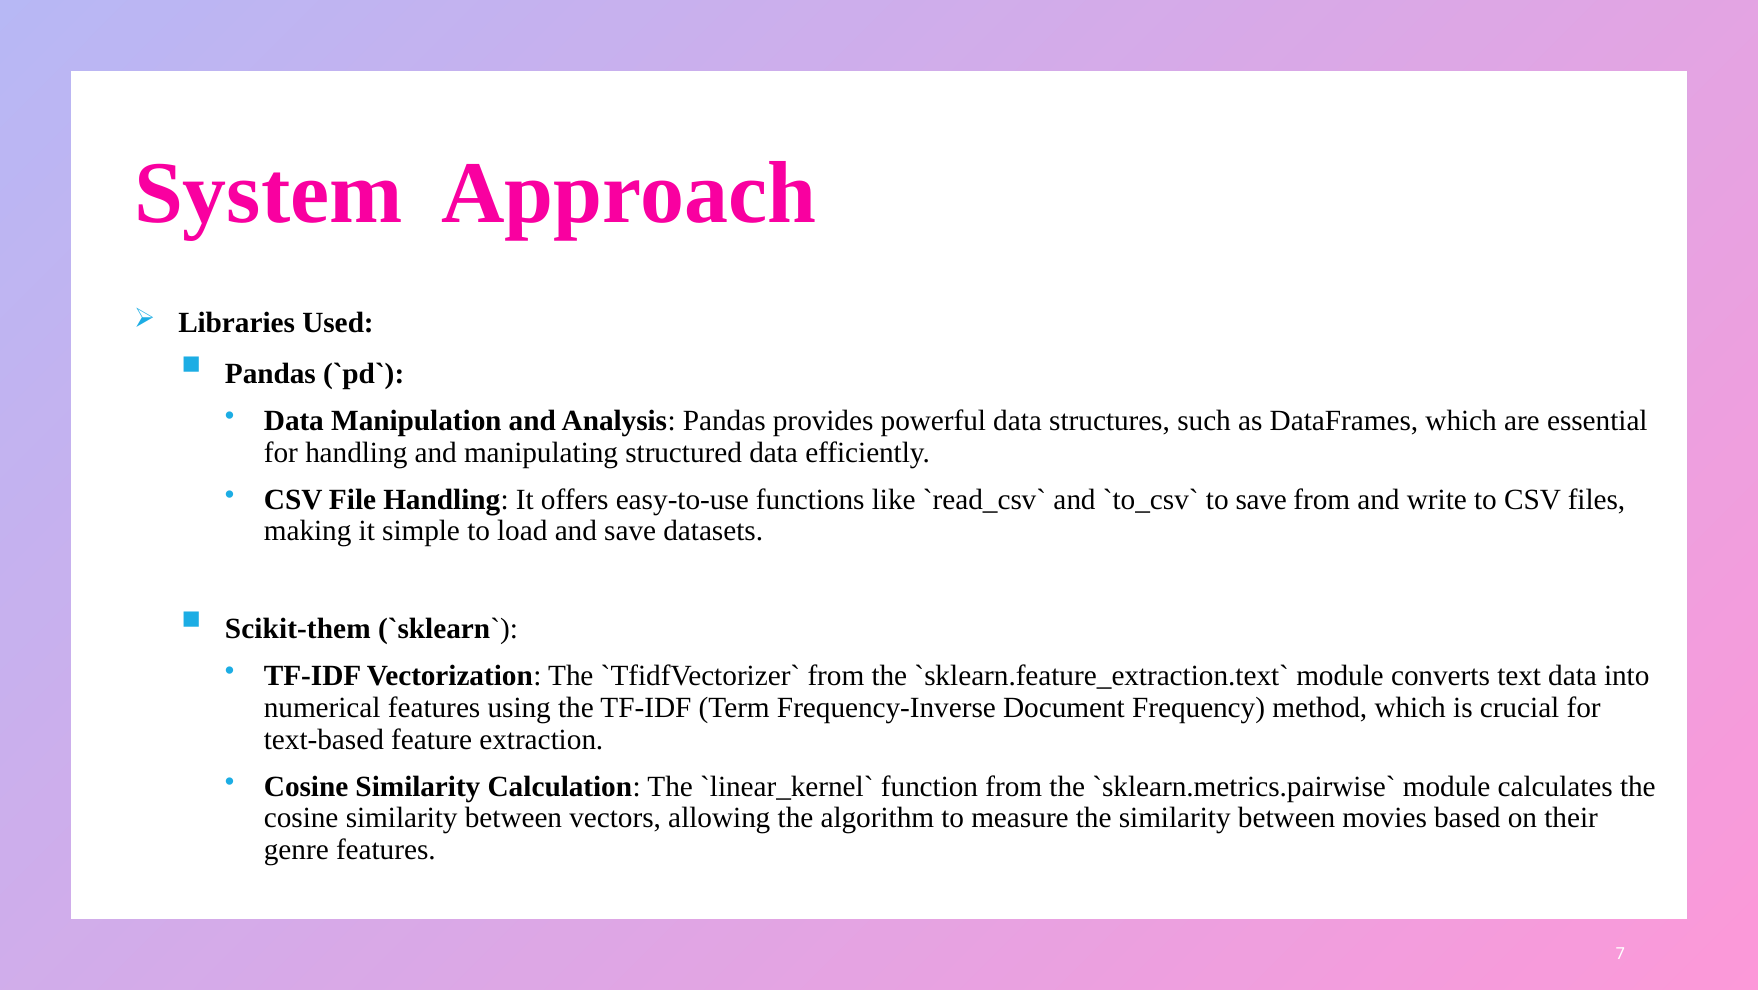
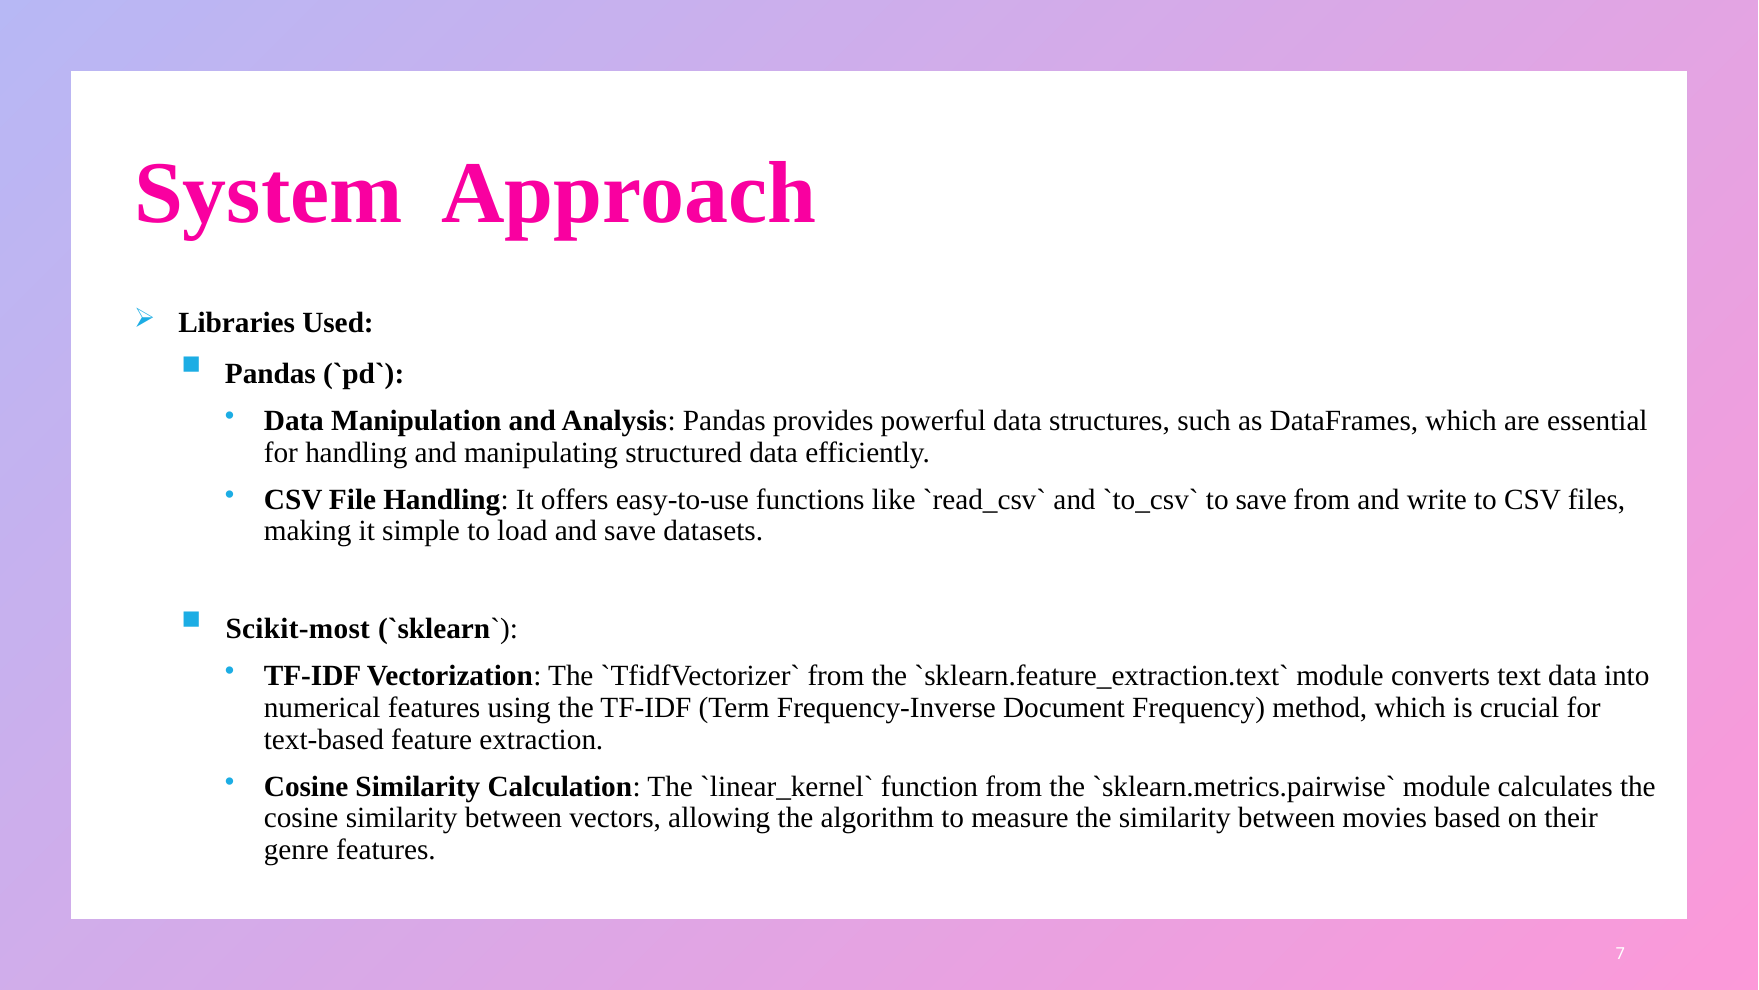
Scikit-them: Scikit-them -> Scikit-most (298, 629)
